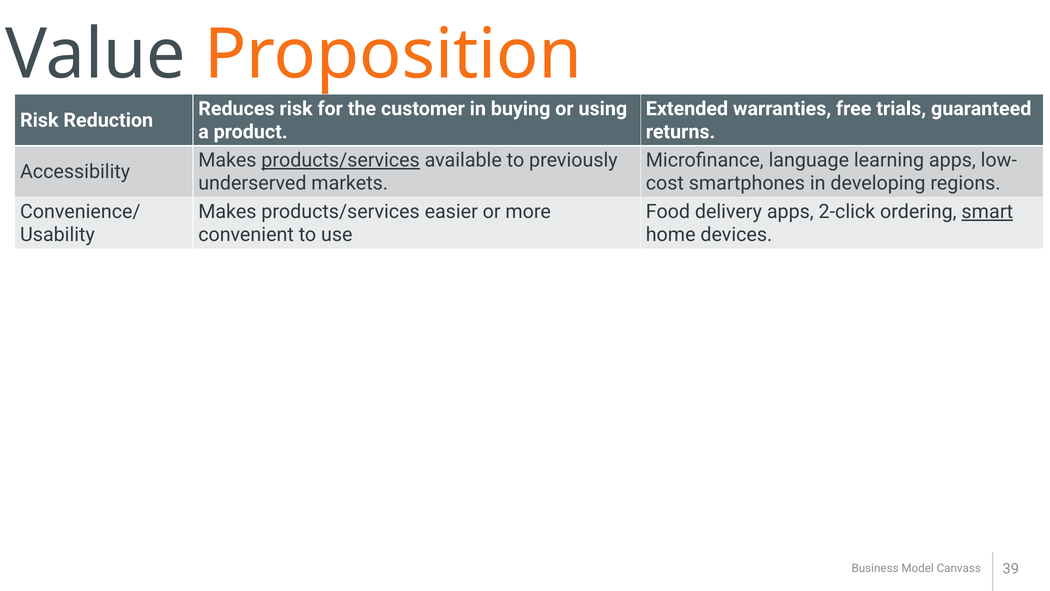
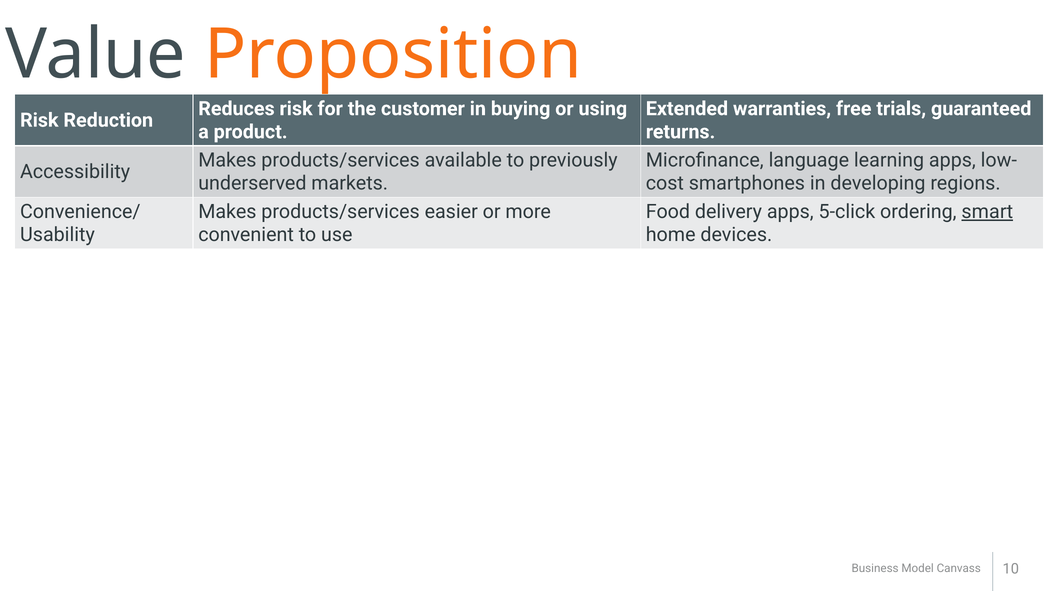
products/services underline: present -> none (341, 160)
2-click: 2-click -> 5-click (847, 212)
39: 39 -> 10 (1011, 568)
